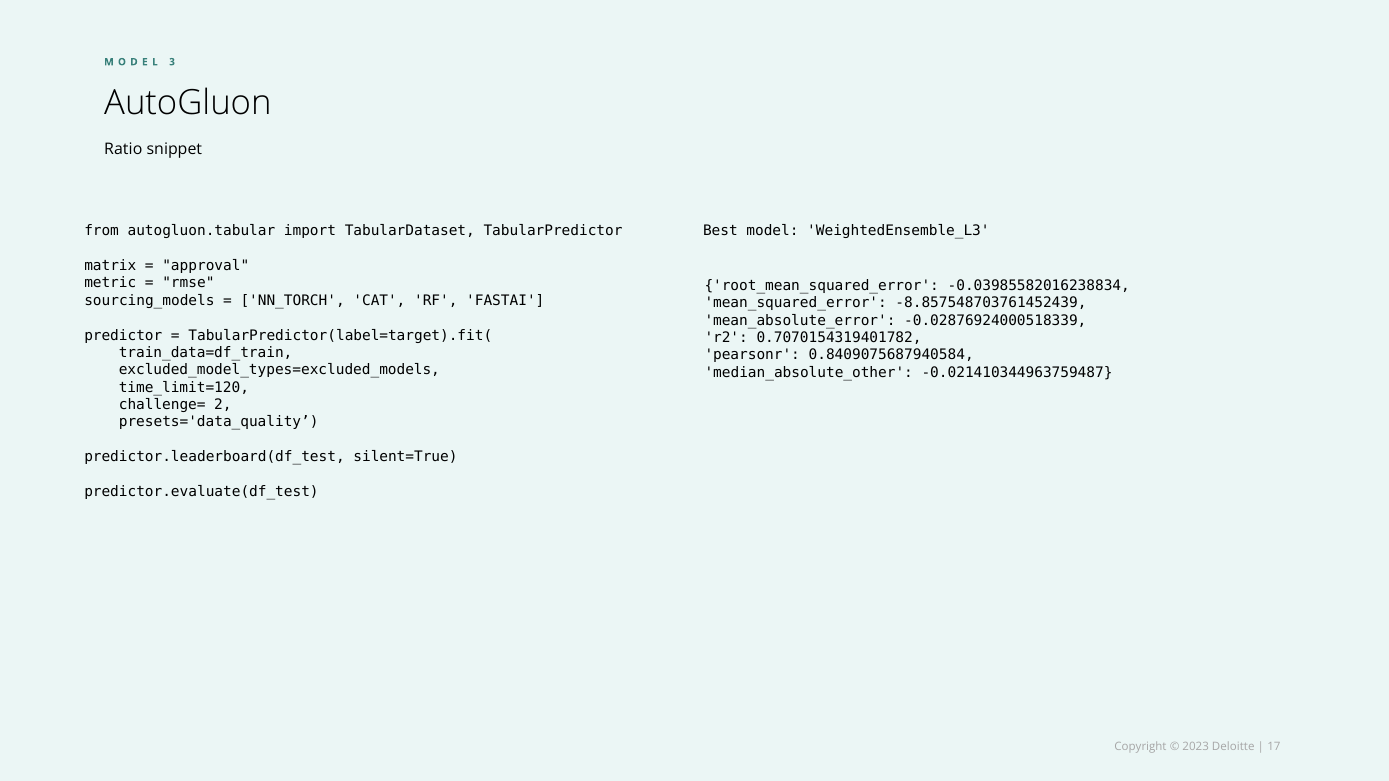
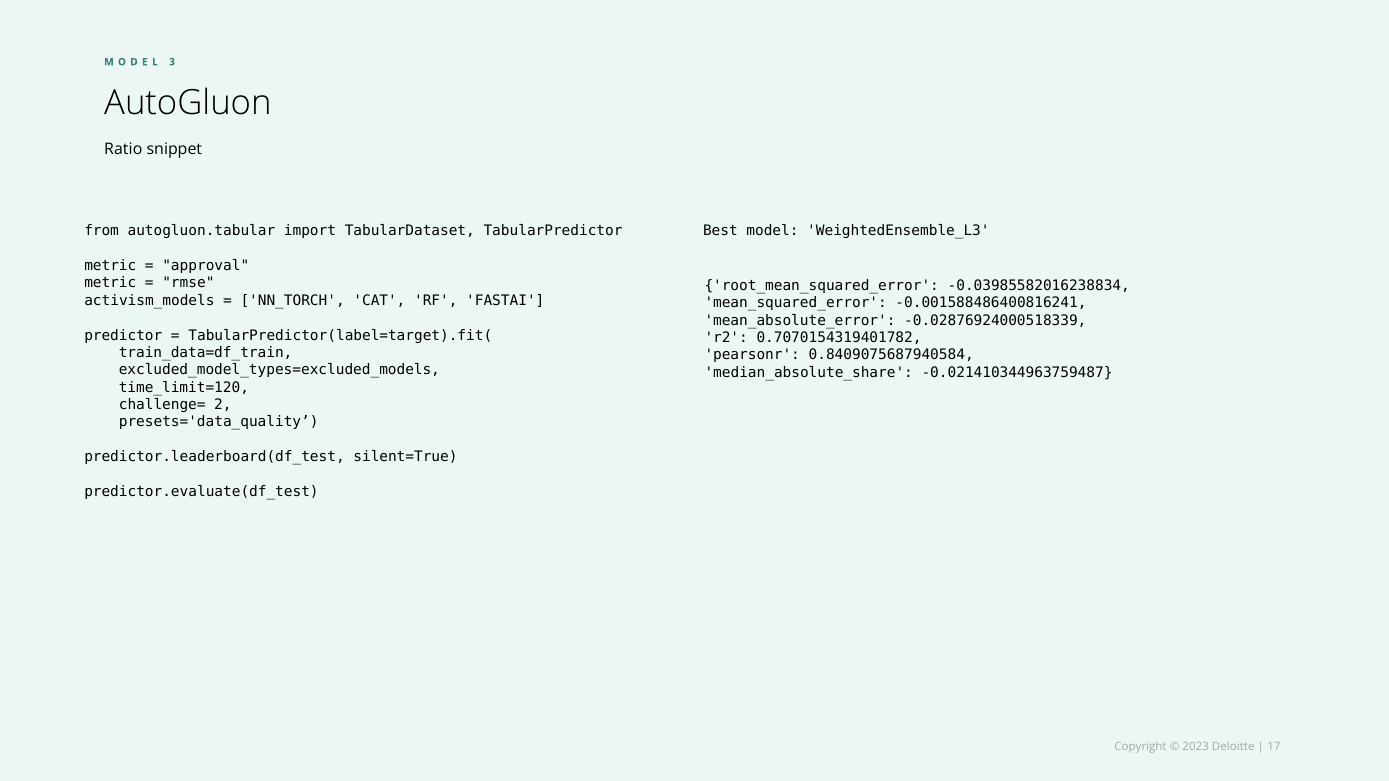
matrix: matrix -> metric (110, 266)
sourcing_models: sourcing_models -> activism_models (149, 301)
-8.857548703761452439: -8.857548703761452439 -> -0.001588486400816241 (991, 303)
median_absolute_other: median_absolute_other -> median_absolute_share (809, 373)
